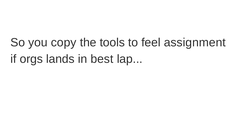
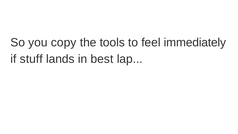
assignment: assignment -> immediately (195, 42)
orgs: orgs -> stuff (31, 59)
